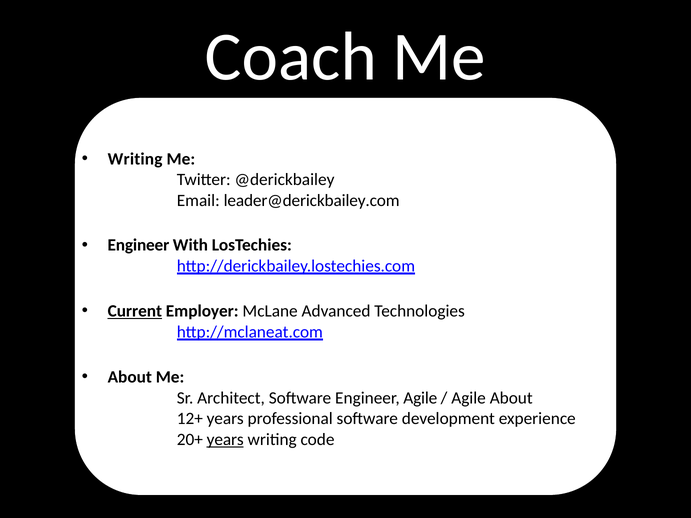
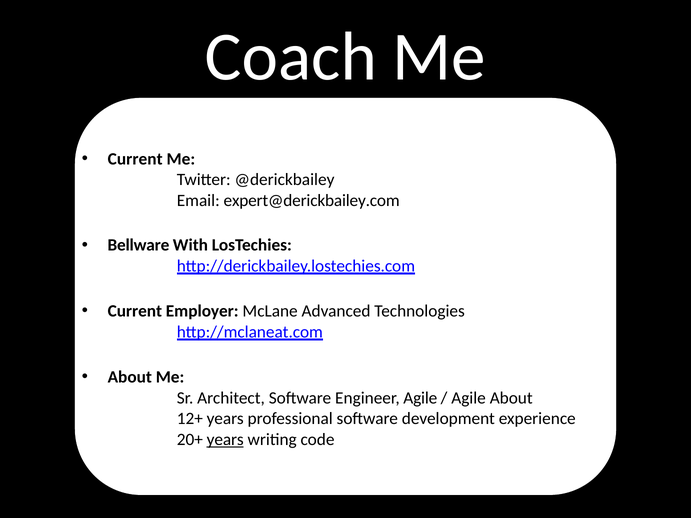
Writing: Writing -> Current (135, 159)
leader@derickbailey.com: leader@derickbailey.com -> expert@derickbailey.com (312, 200)
Engineer: Engineer -> Bellware (138, 245)
Current underline: present -> none (135, 311)
